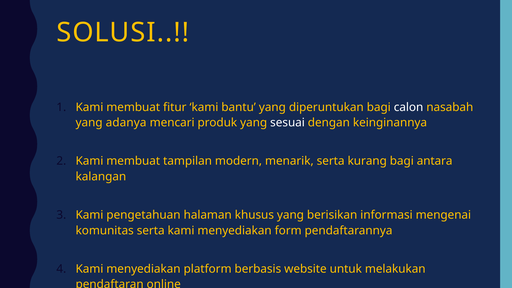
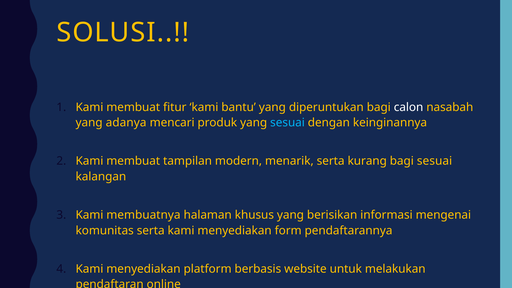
sesuai colour: white -> light blue (288, 123)
bagi antara: antara -> sesuai (435, 161)
pengetahuan: pengetahuan -> membuatnya (143, 215)
